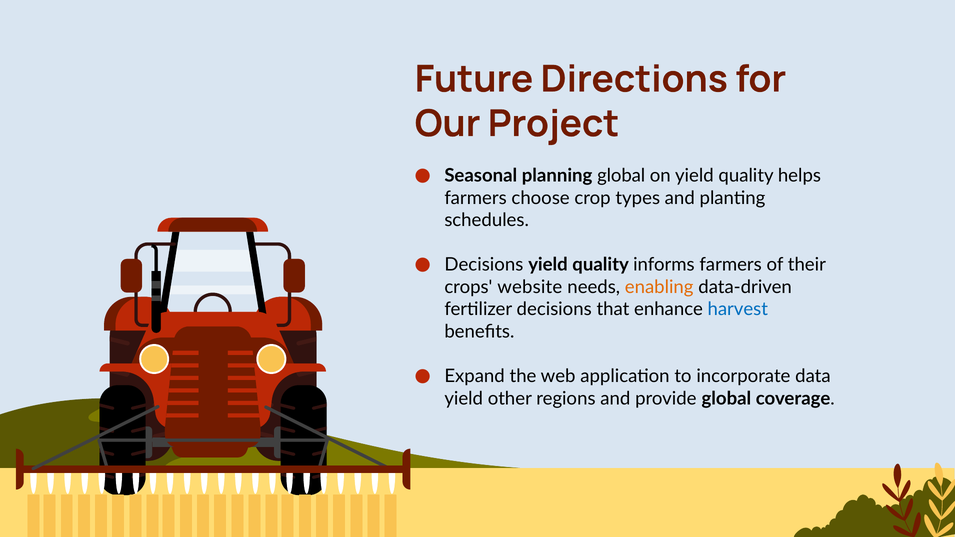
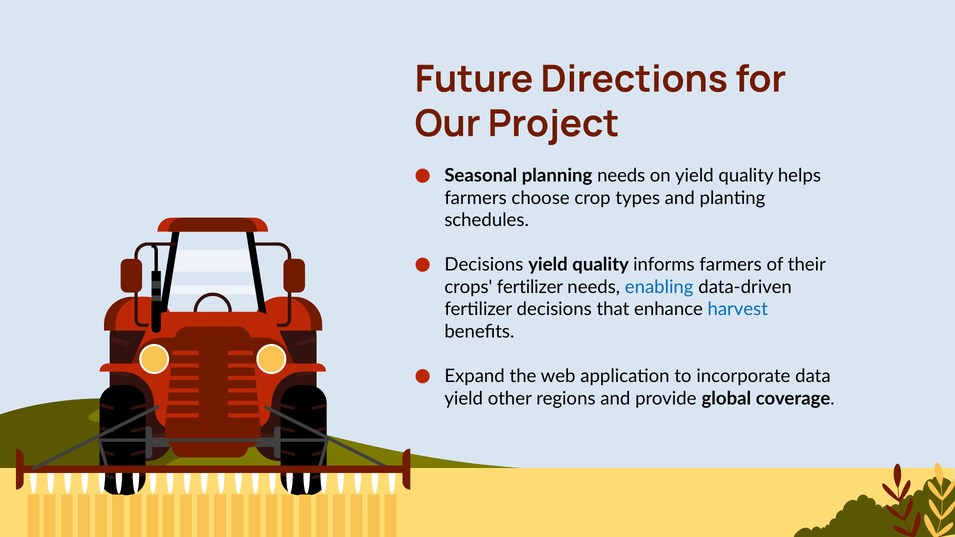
planning global: global -> needs (621, 176)
crops website: website -> fertilizer (530, 287)
enabling colour: orange -> blue (659, 287)
